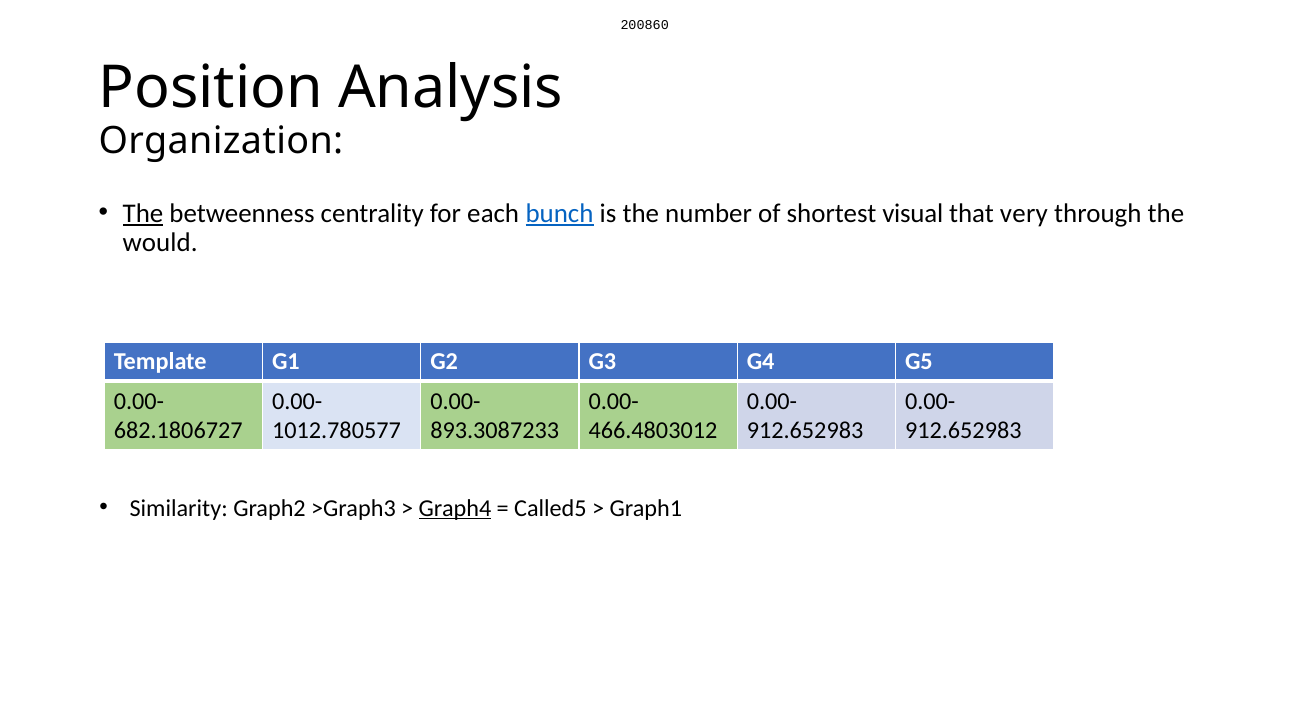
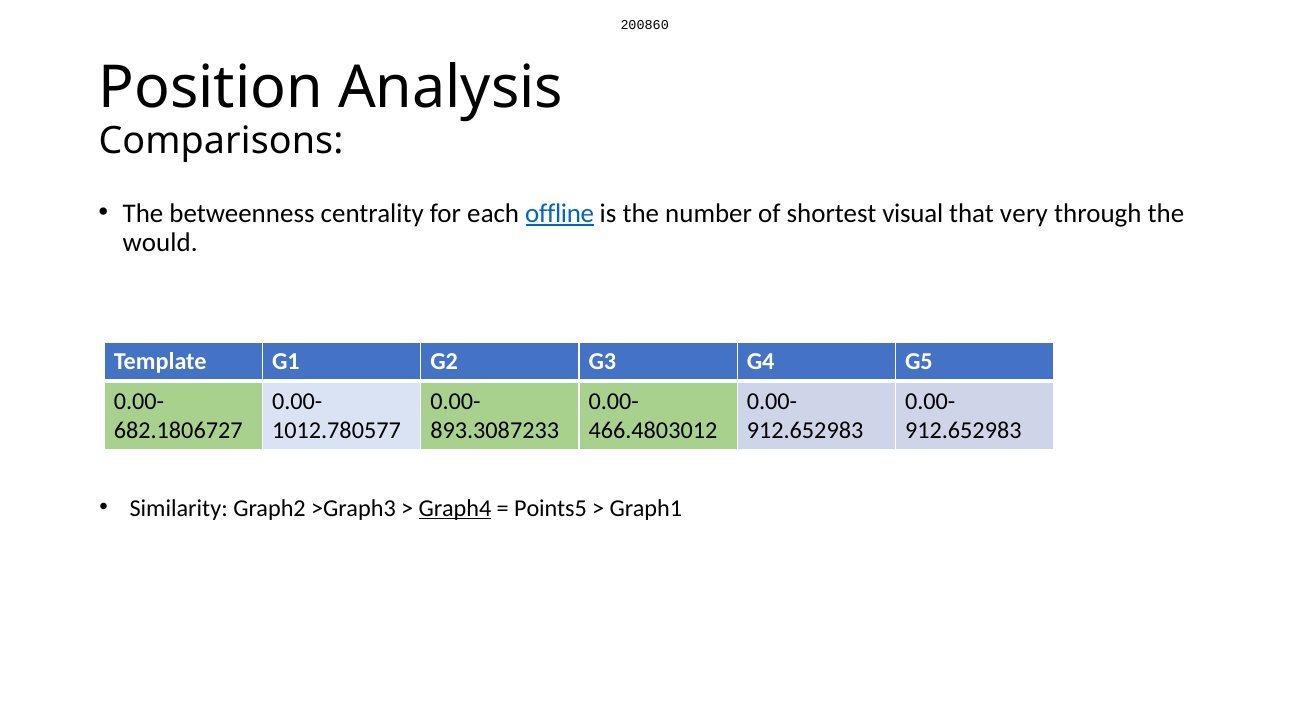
Organization: Organization -> Comparisons (221, 141)
The underline: present -> none (143, 213)
bunch: bunch -> offline (560, 213)
Called5: Called5 -> Points5 (550, 508)
